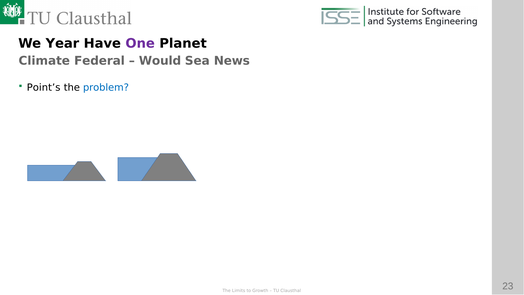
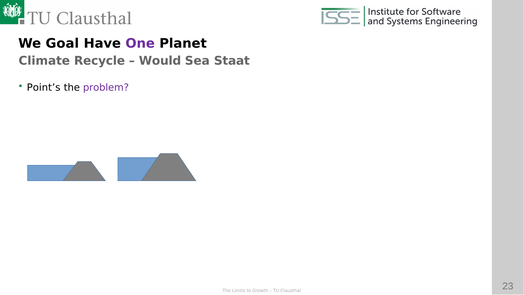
Year: Year -> Goal (62, 44)
Federal: Federal -> Recycle (100, 61)
News: News -> Staat (232, 61)
problem colour: blue -> purple (106, 88)
